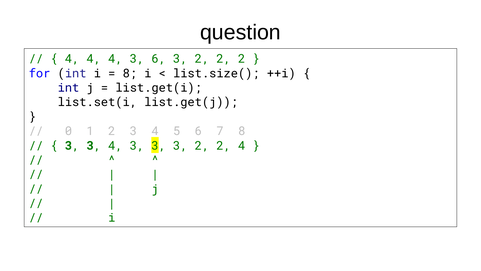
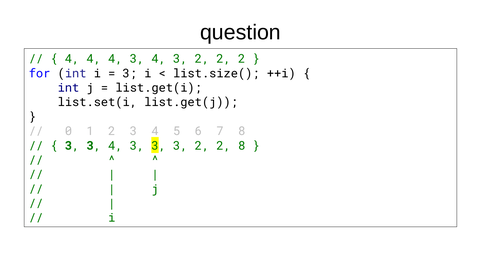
4 3 6: 6 -> 4 (159, 59)
8: 8 -> 3 (130, 73)
2 4: 4 -> 8 (242, 145)
